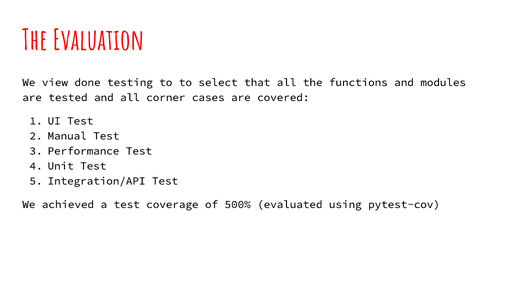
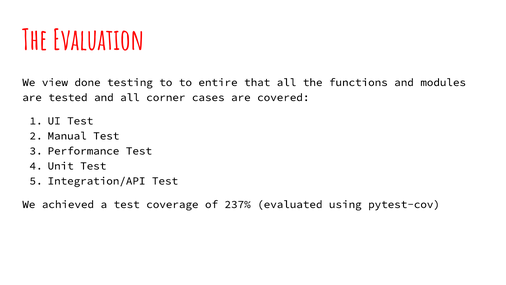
select: select -> entire (218, 82)
500%: 500% -> 237% (238, 204)
